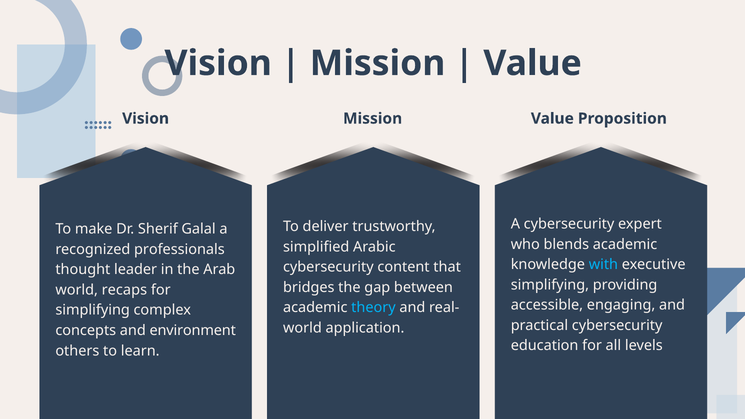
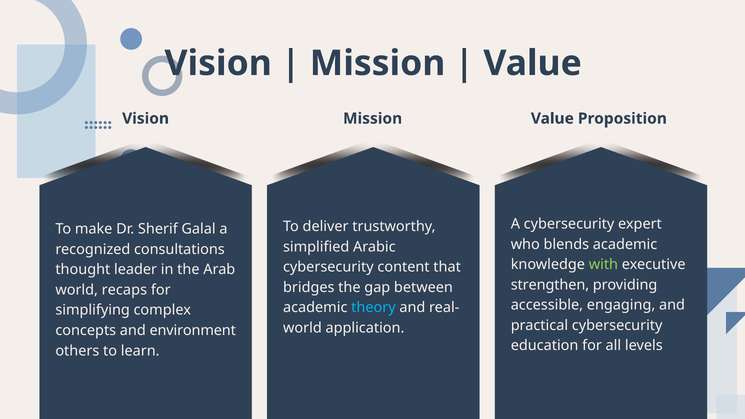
professionals: professionals -> consultations (179, 249)
with colour: light blue -> light green (603, 265)
simplifying: simplifying -> strengthen (550, 285)
